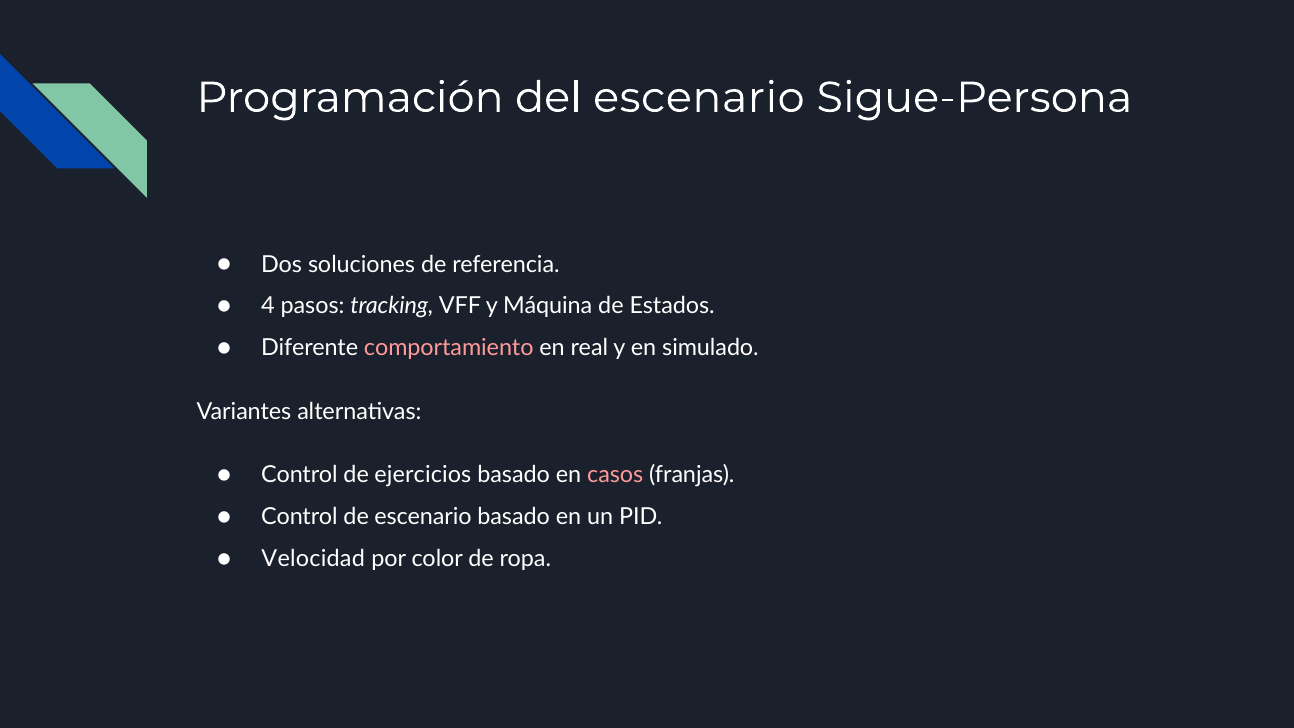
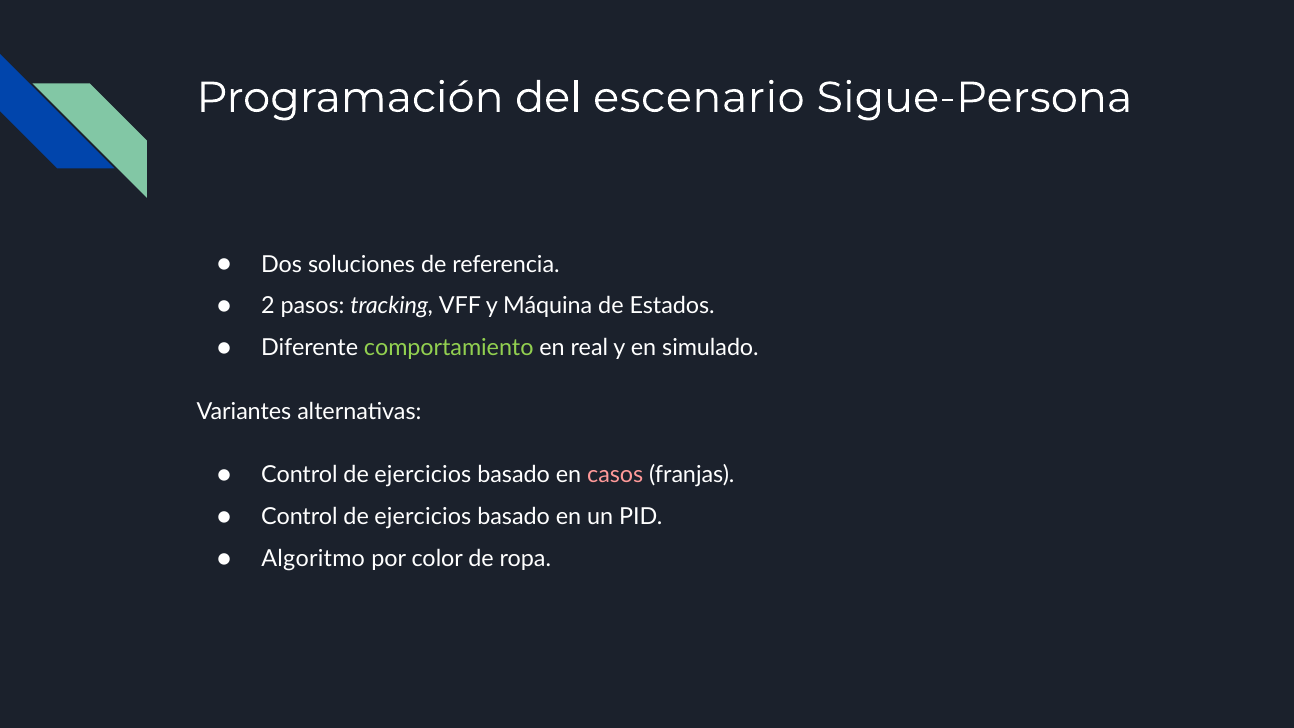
4: 4 -> 2 (268, 306)
comportamiento colour: pink -> light green (449, 348)
escenario: escenario -> ejercicios (423, 517)
Velocidad: Velocidad -> Algoritmo (313, 559)
